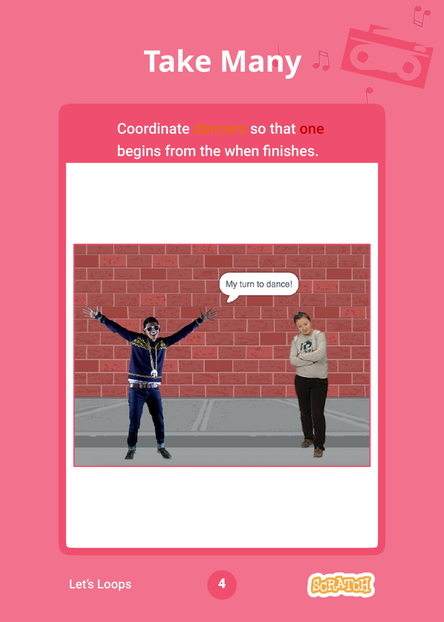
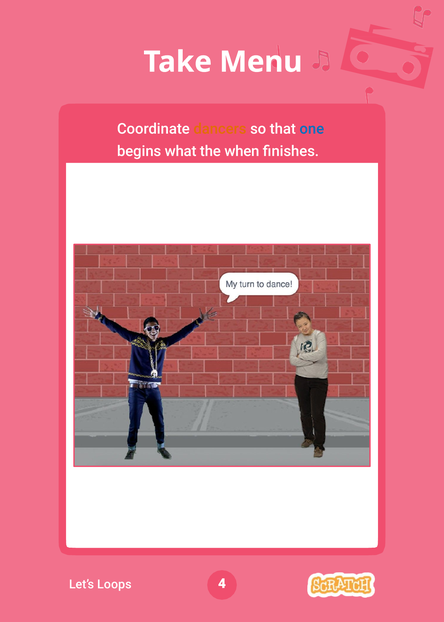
Many: Many -> Menu (261, 62)
one colour: red -> blue (312, 129)
from: from -> what (181, 151)
